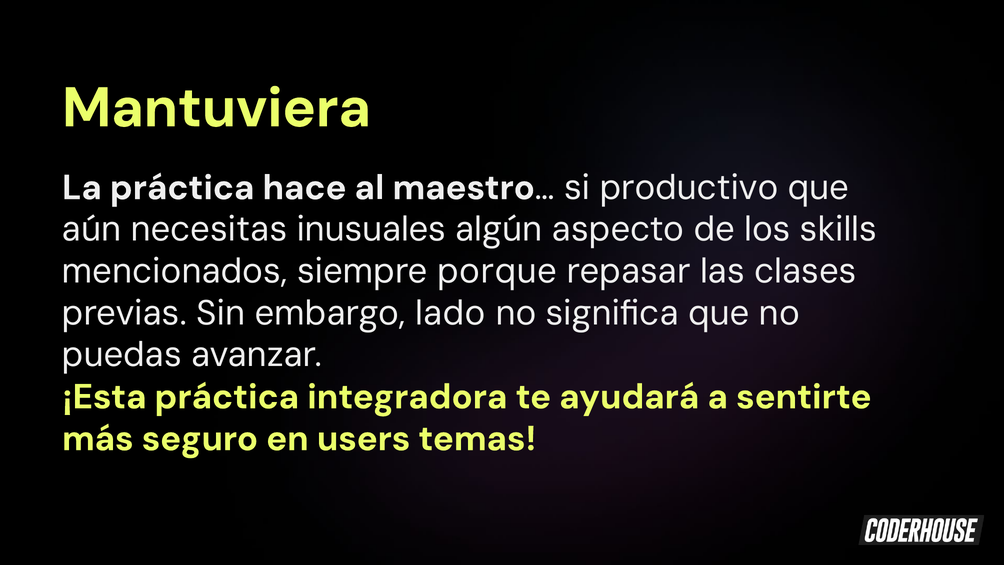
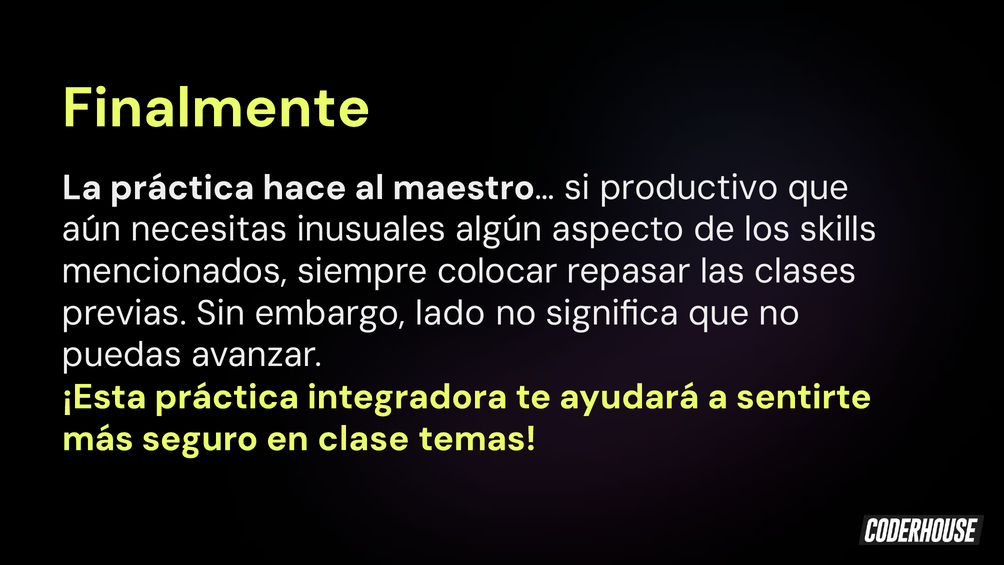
Mantuviera: Mantuviera -> Finalmente (216, 108)
porque: porque -> colocar (497, 271)
users: users -> clase (363, 438)
